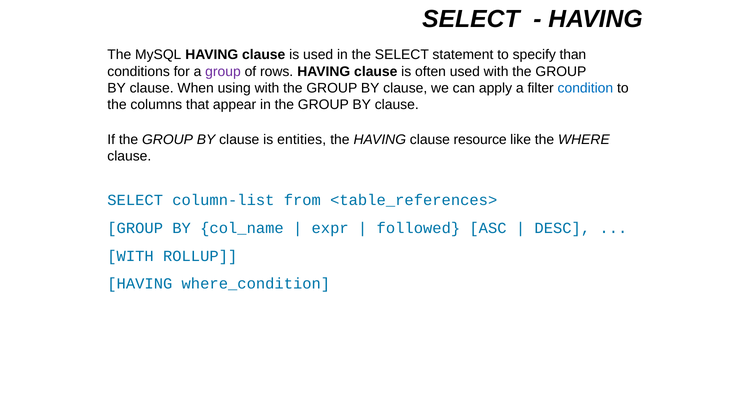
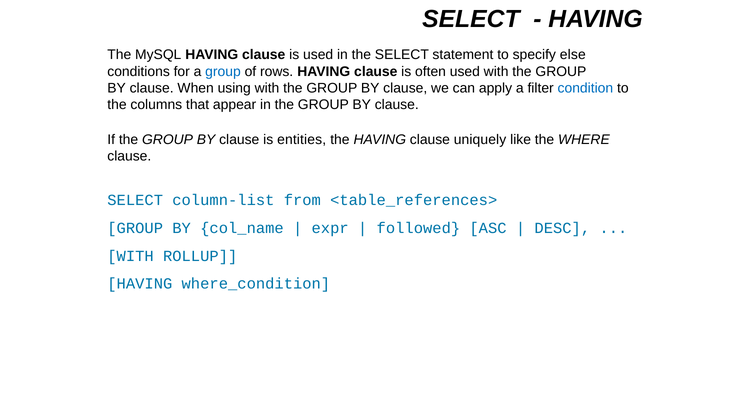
than: than -> else (573, 55)
group colour: purple -> blue (223, 71)
resource: resource -> uniquely (480, 140)
